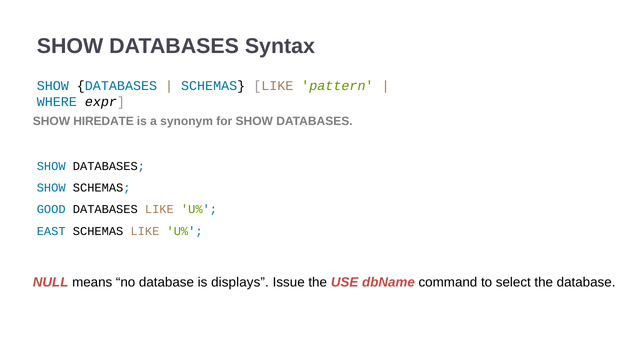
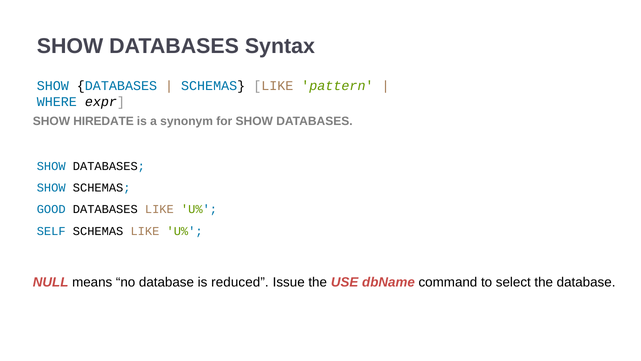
EAST: EAST -> SELF (51, 231)
displays: displays -> reduced (240, 282)
